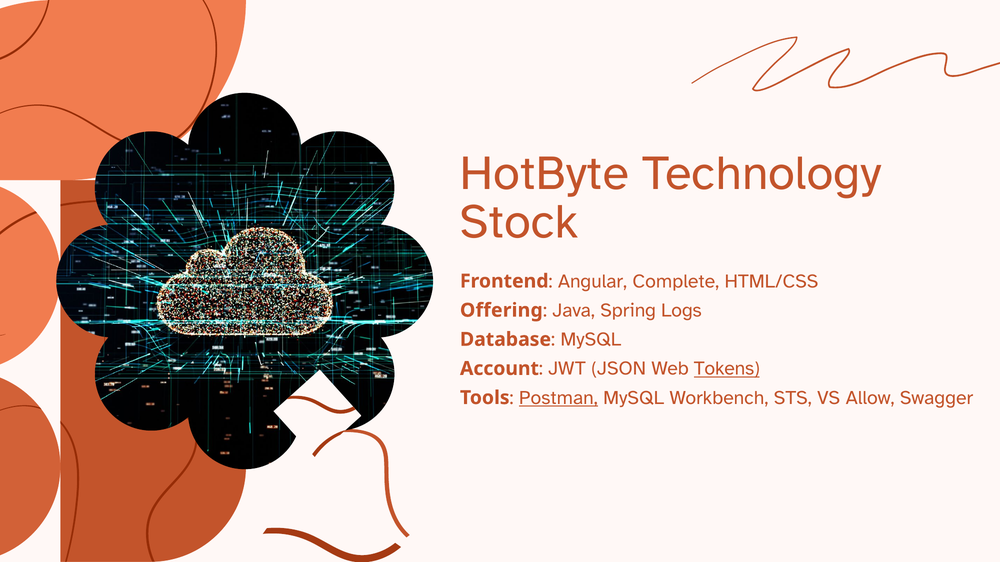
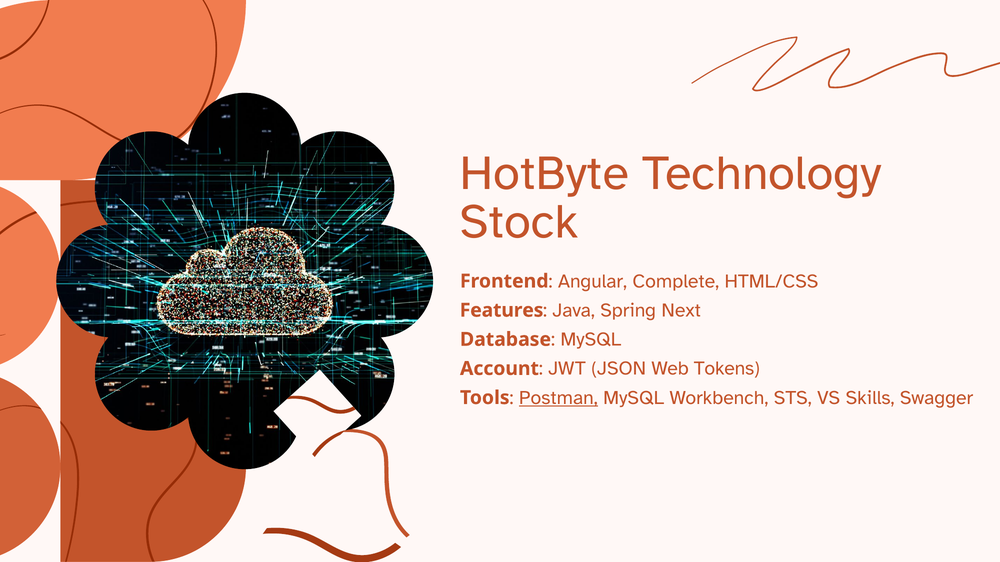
Offering: Offering -> Features (502, 311)
Logs: Logs -> Next (681, 311)
Tokens underline: present -> none (727, 369)
Allow: Allow -> Skills (870, 398)
